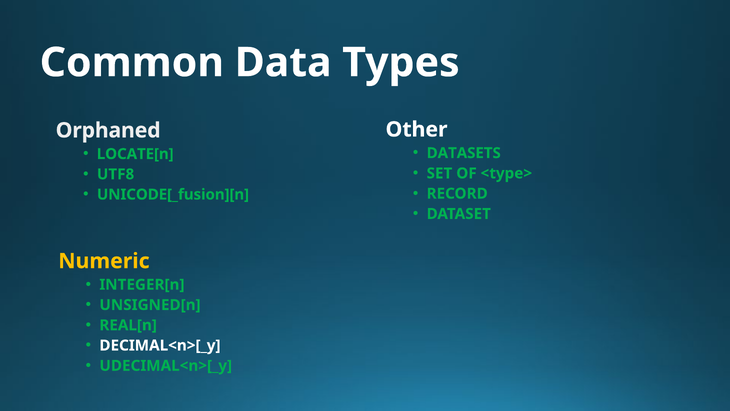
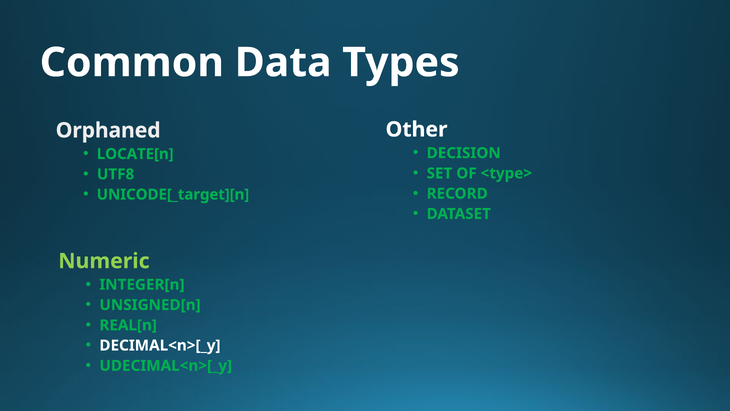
DATASETS: DATASETS -> DECISION (464, 153)
UNICODE[_fusion][n: UNICODE[_fusion][n -> UNICODE[_target][n (173, 194)
Numeric colour: yellow -> light green (104, 261)
